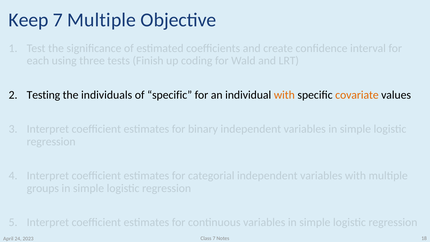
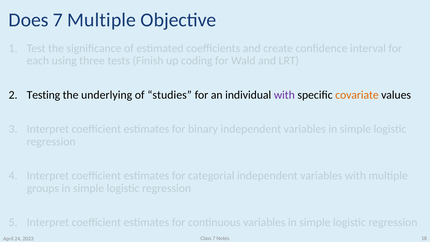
Keep: Keep -> Does (29, 20)
individuals: individuals -> underlying (107, 95)
of specific: specific -> studies (170, 95)
with colour: orange -> purple (284, 95)
